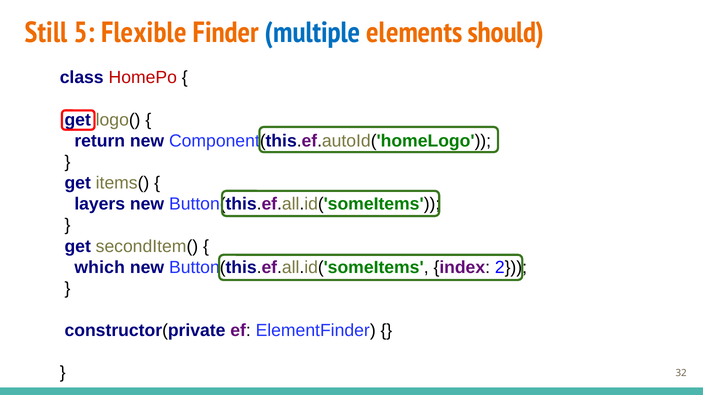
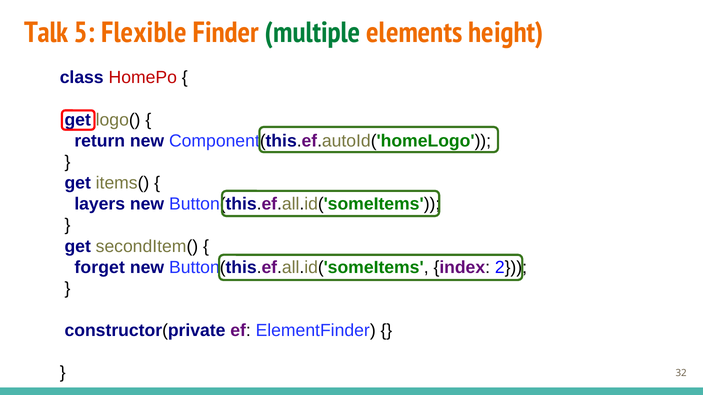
Still: Still -> Talk (46, 33)
multiple colour: blue -> green (313, 33)
should: should -> height (506, 33)
which: which -> forget (100, 268)
